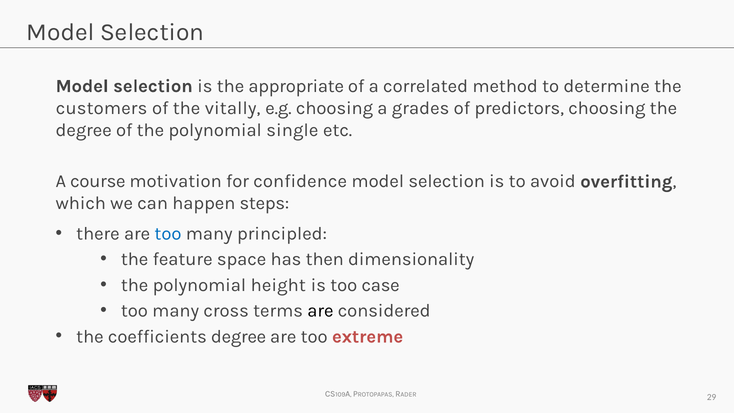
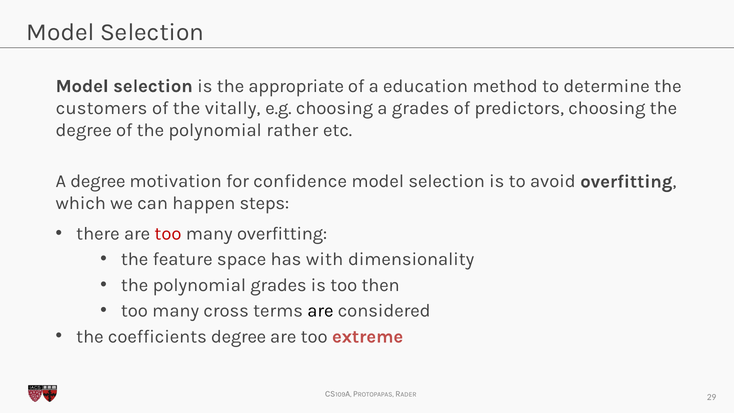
correlated: correlated -> education (426, 86)
single: single -> rather (292, 130)
A course: course -> degree (98, 181)
too colour: blue -> red (168, 234)
many principled: principled -> overfitting (282, 234)
then: then -> with (325, 259)
polynomial height: height -> grades (278, 285)
case: case -> then (381, 285)
